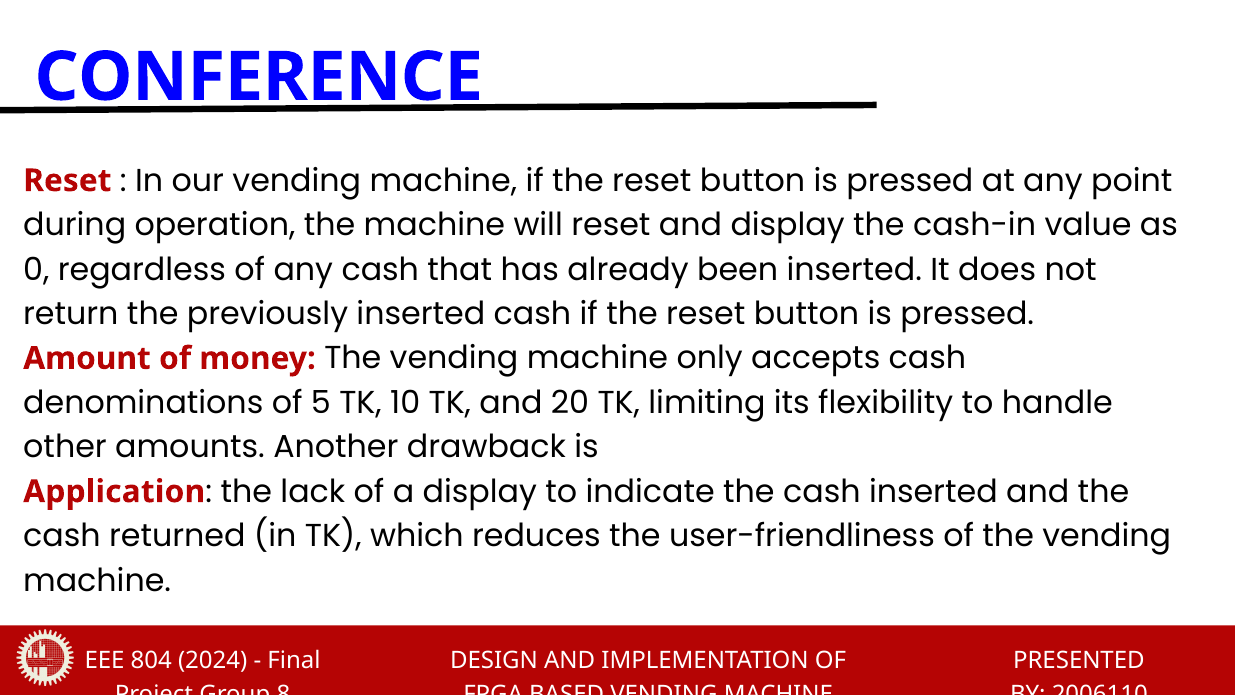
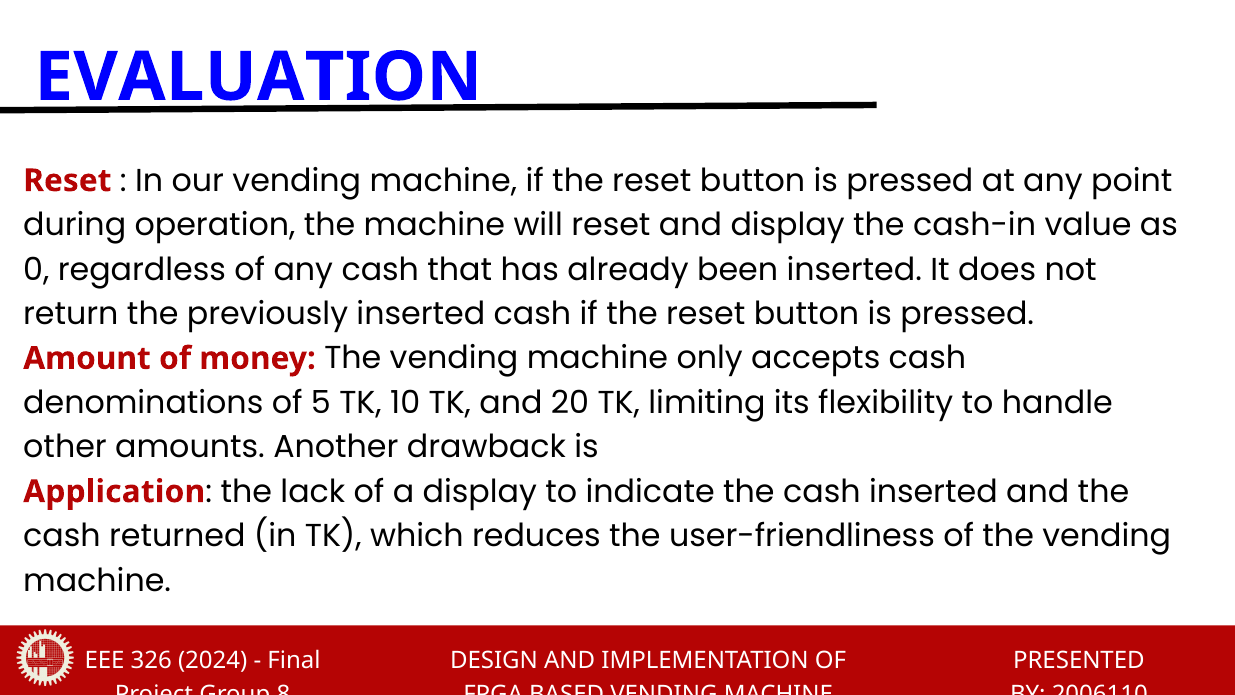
CONFERENCE: CONFERENCE -> EVALUATION (258, 77)
804: 804 -> 326 (151, 660)
